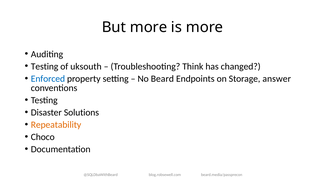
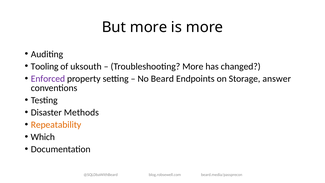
Testing: Testing -> Tooling (45, 66)
Troubleshooting Think: Think -> More (193, 66)
Enforced colour: blue -> purple (48, 79)
Solutions: Solutions -> Methods (81, 112)
Choco: Choco -> Which (43, 137)
